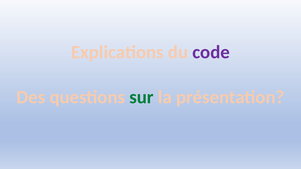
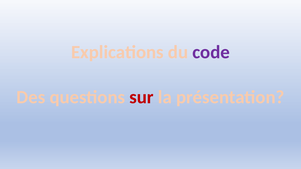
sur colour: green -> red (142, 97)
